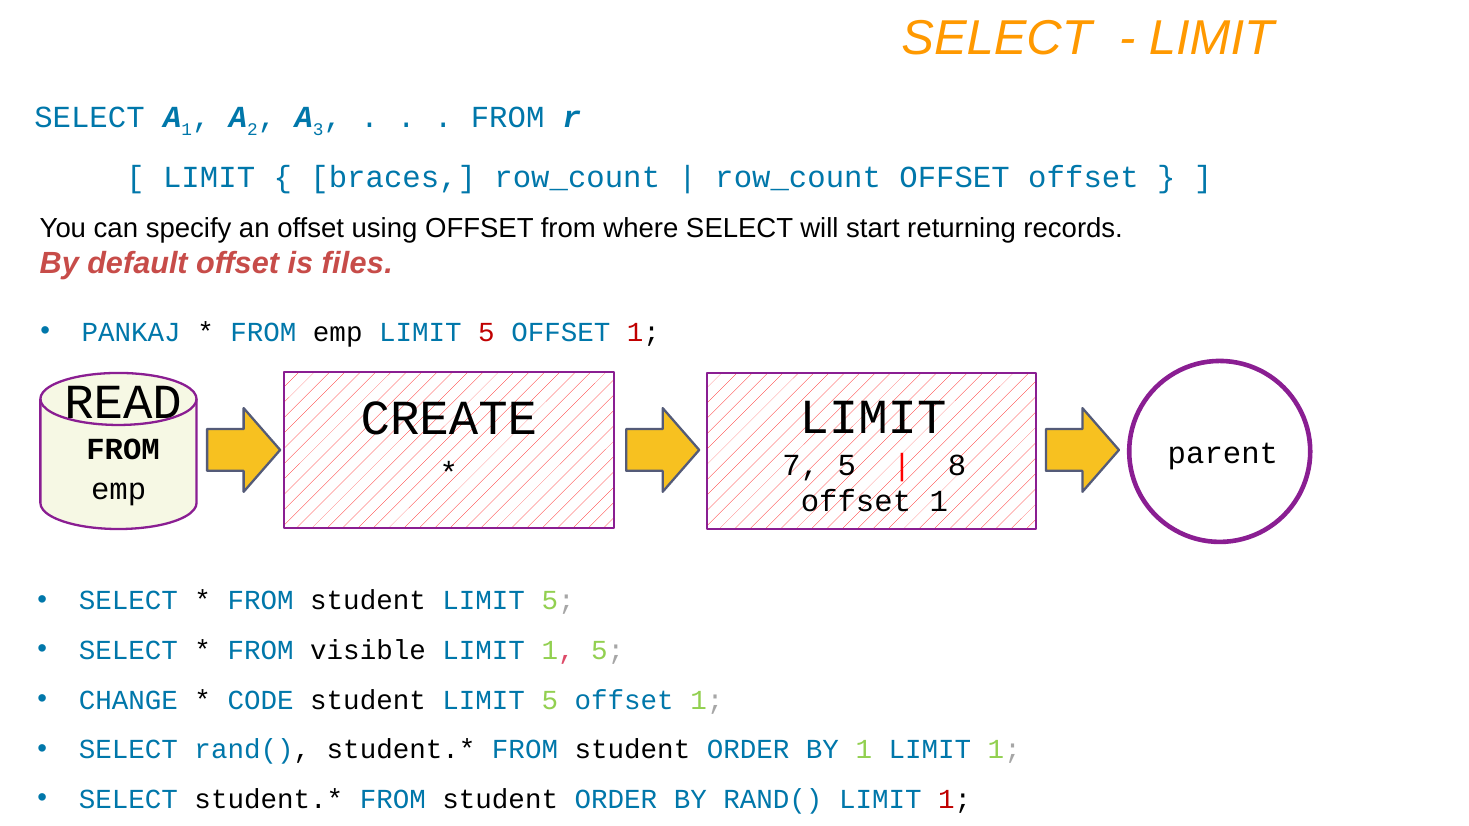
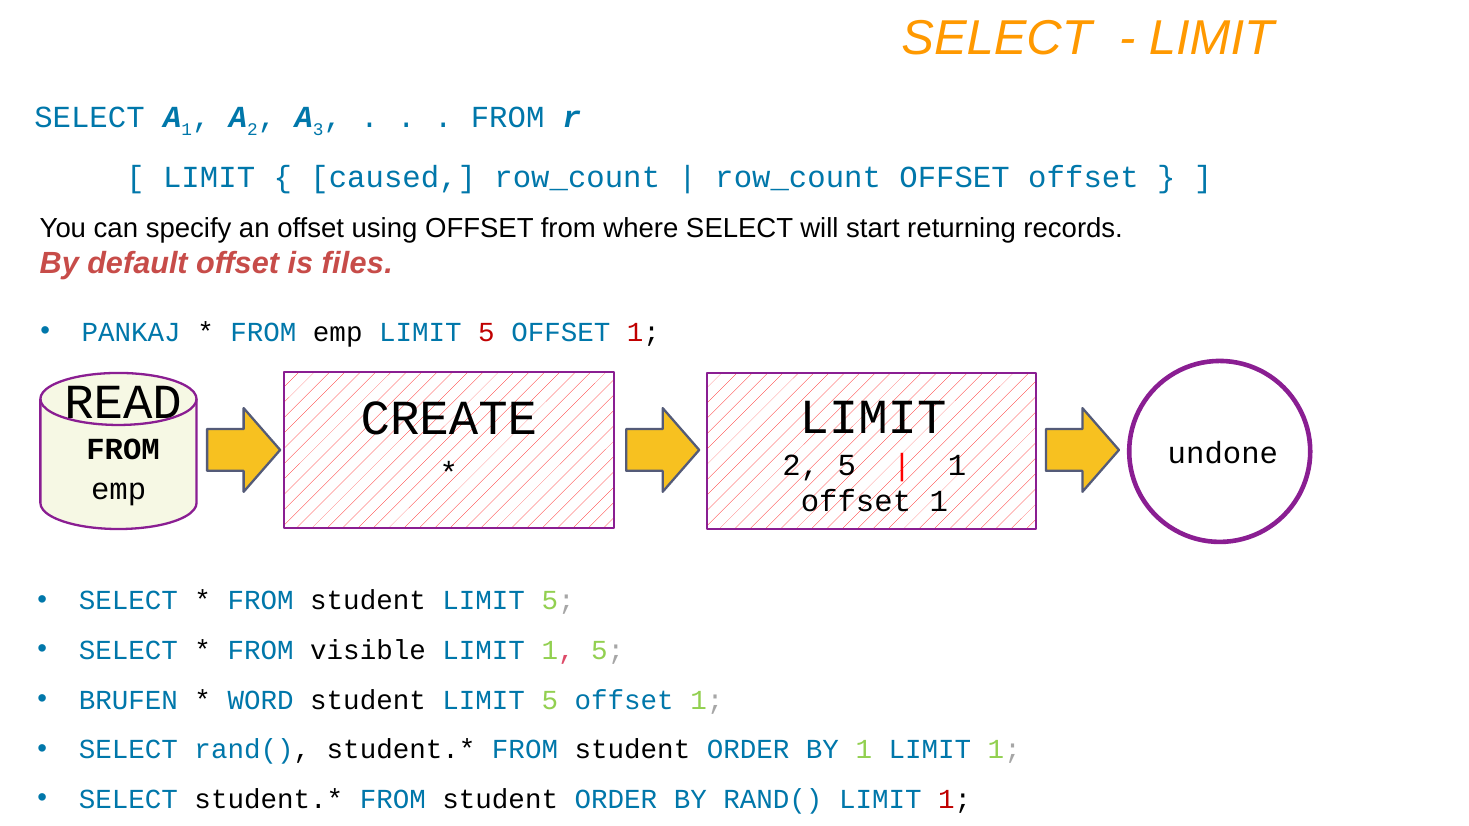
braces: braces -> caused (393, 178)
parent: parent -> undone (1223, 453)
7: 7 -> 2 (801, 465)
8: 8 -> 1 (957, 465)
CHANGE: CHANGE -> BRUFEN (128, 700)
CODE: CODE -> WORD (261, 700)
